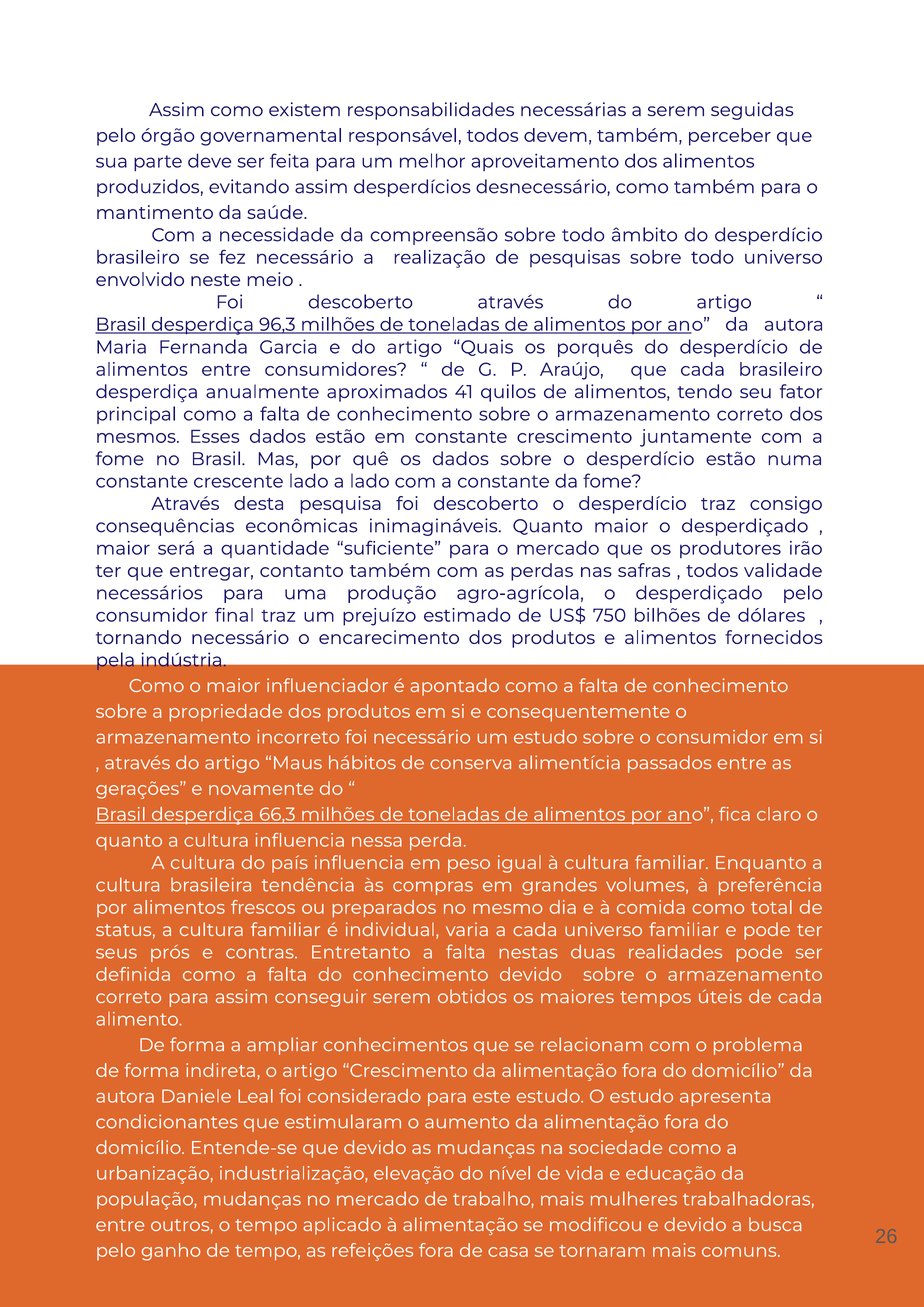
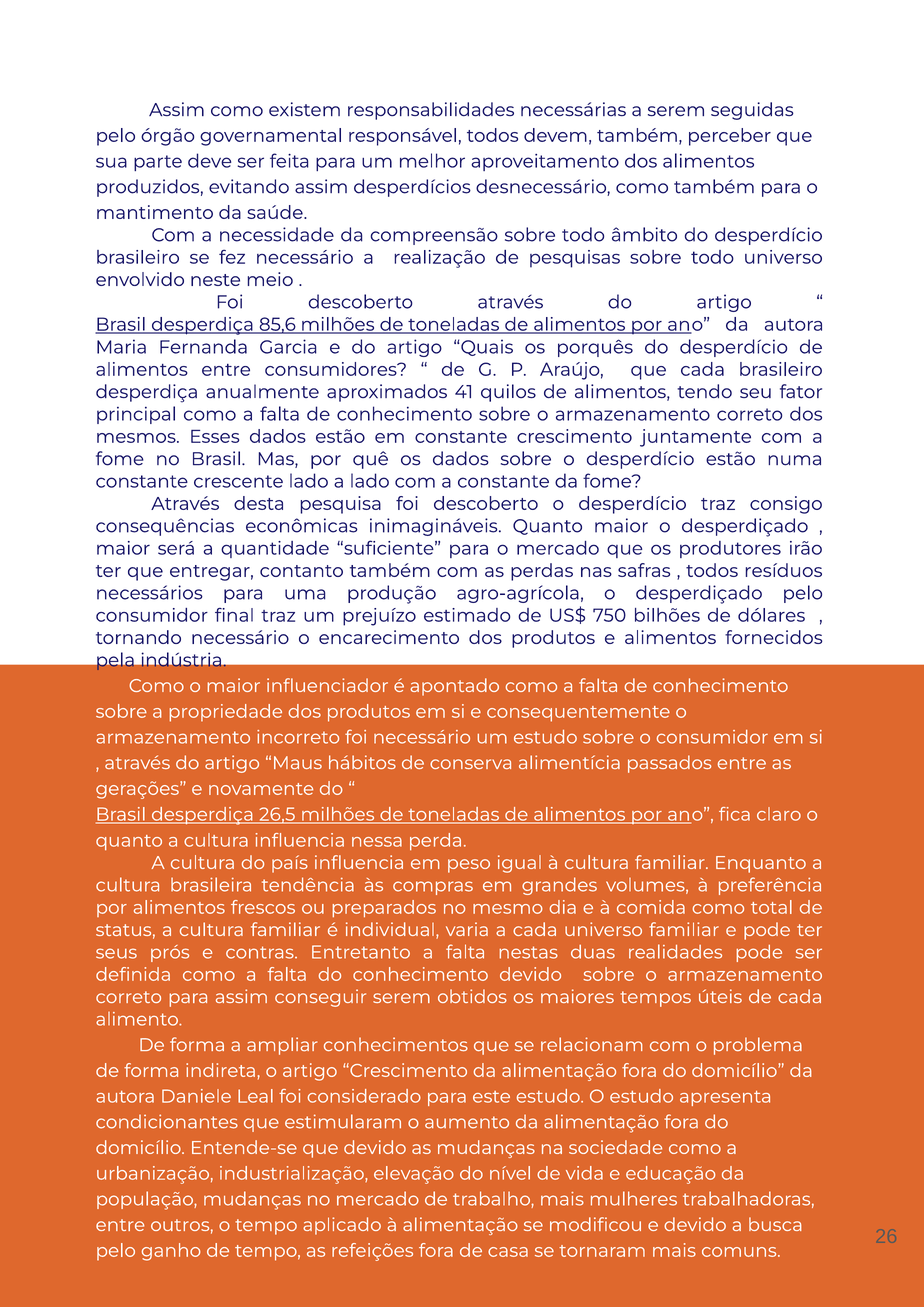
96,3: 96,3 -> 85,6 (277, 325)
validade: validade -> resíduos (783, 571)
66,3: 66,3 -> 26,5 (277, 814)
